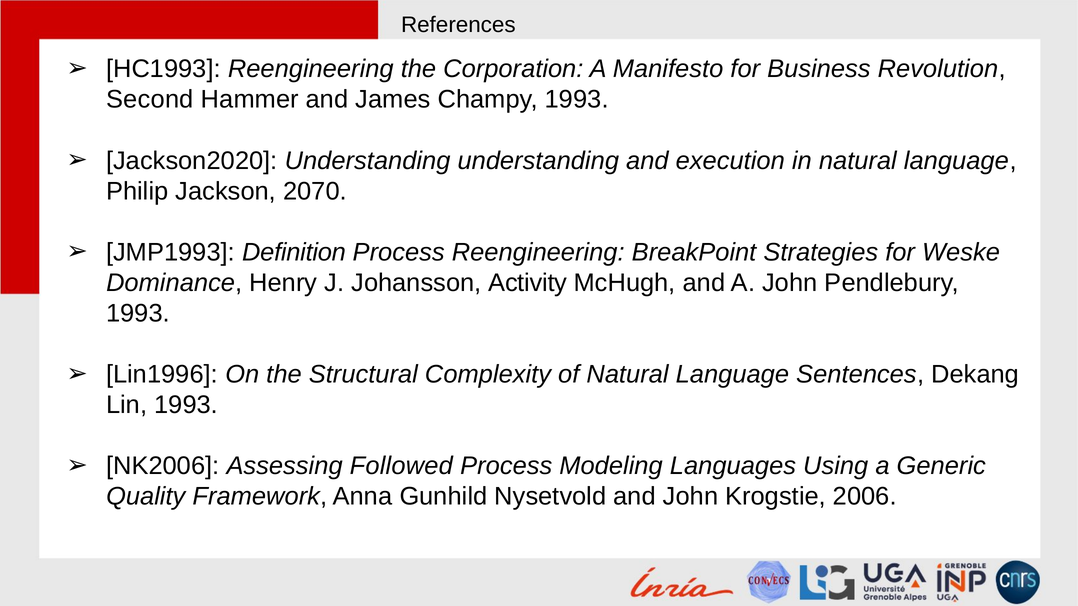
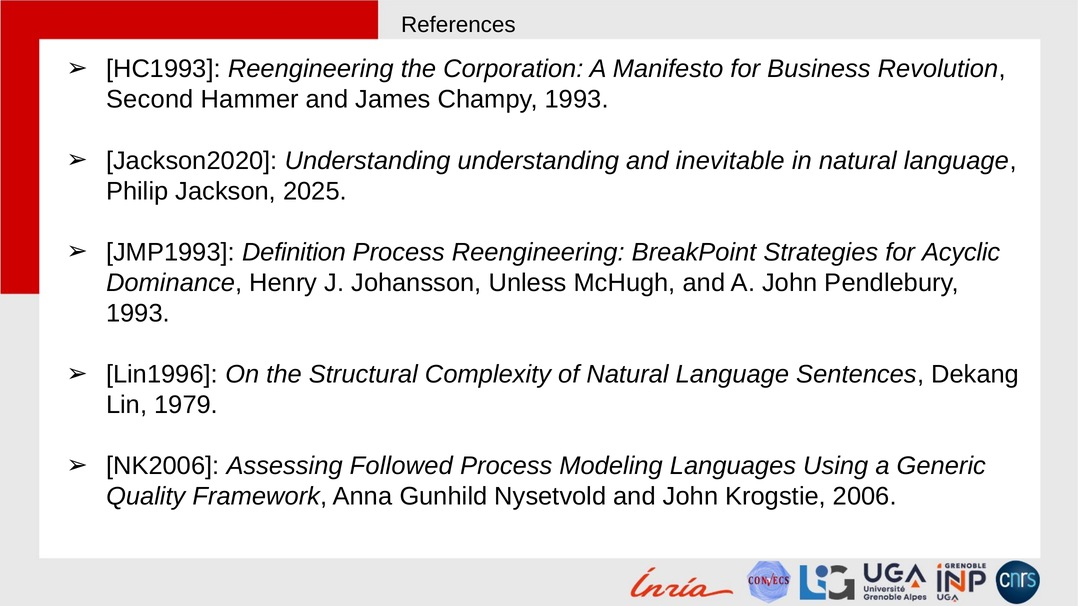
execution: execution -> inevitable (730, 161)
2070: 2070 -> 2025 (315, 191)
Weske: Weske -> Acyclic (961, 252)
Activity: Activity -> Unless (528, 283)
Lin 1993: 1993 -> 1979 (186, 405)
